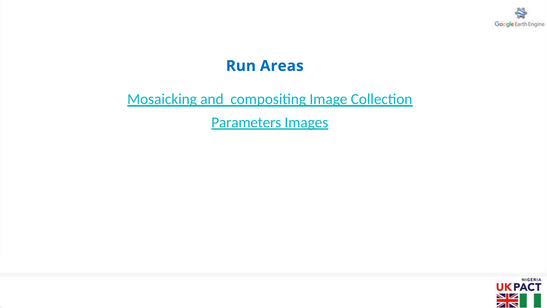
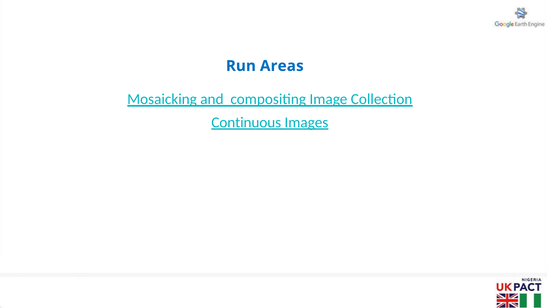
Parameters: Parameters -> Continuous (246, 122)
